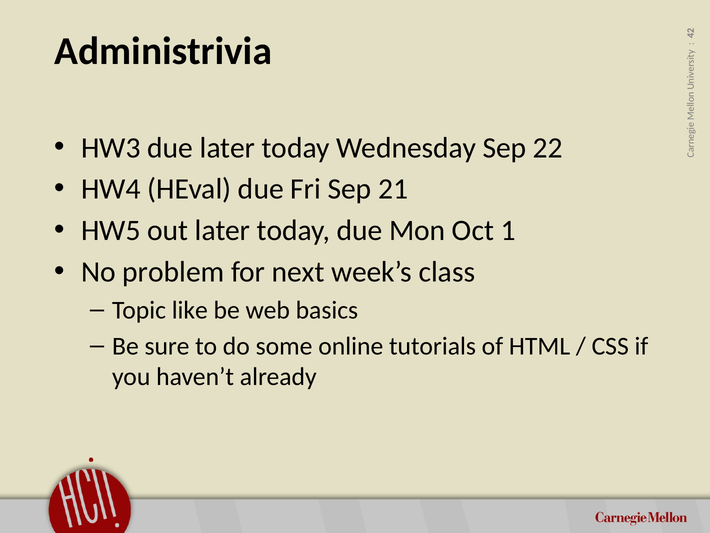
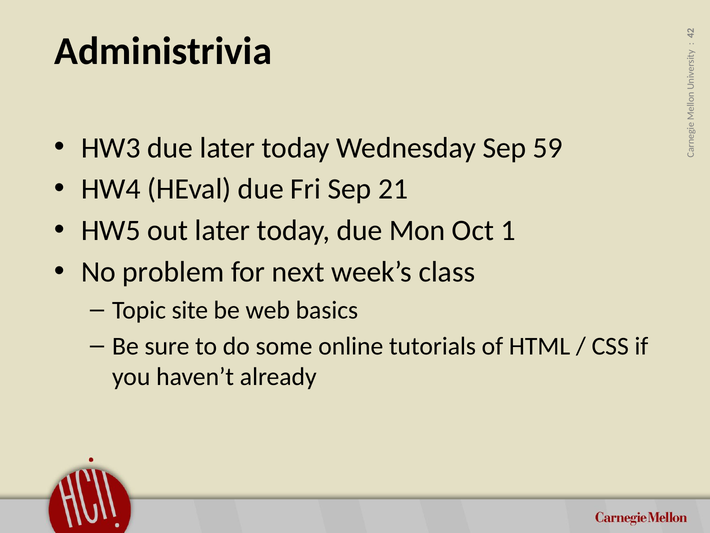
22: 22 -> 59 (548, 148)
like: like -> site (190, 310)
